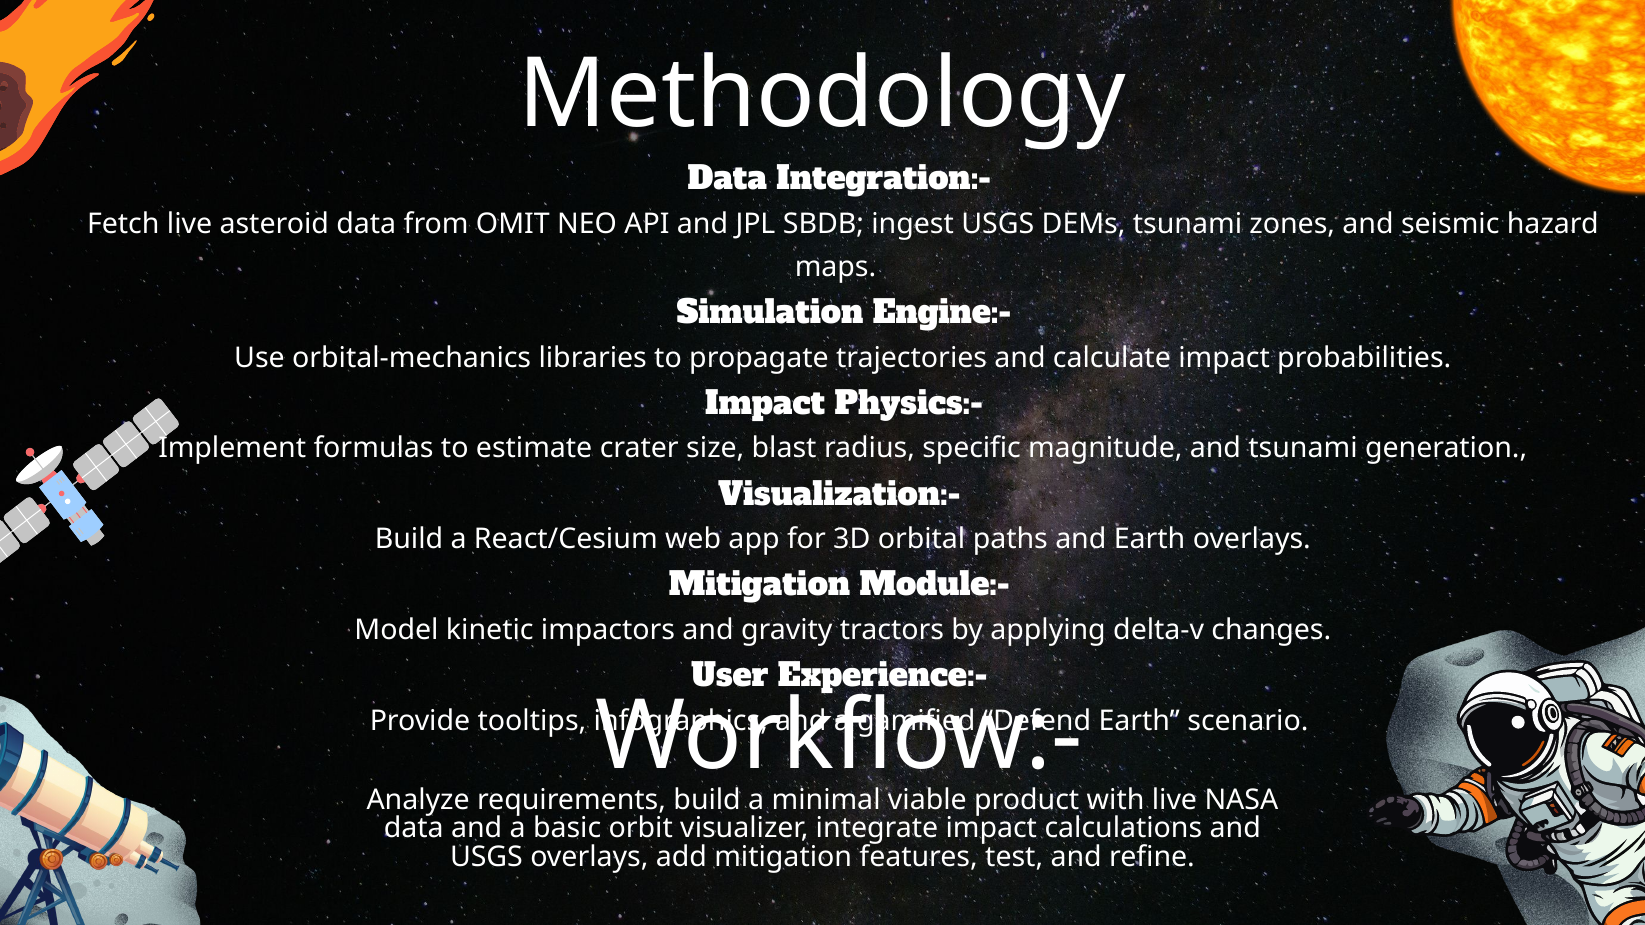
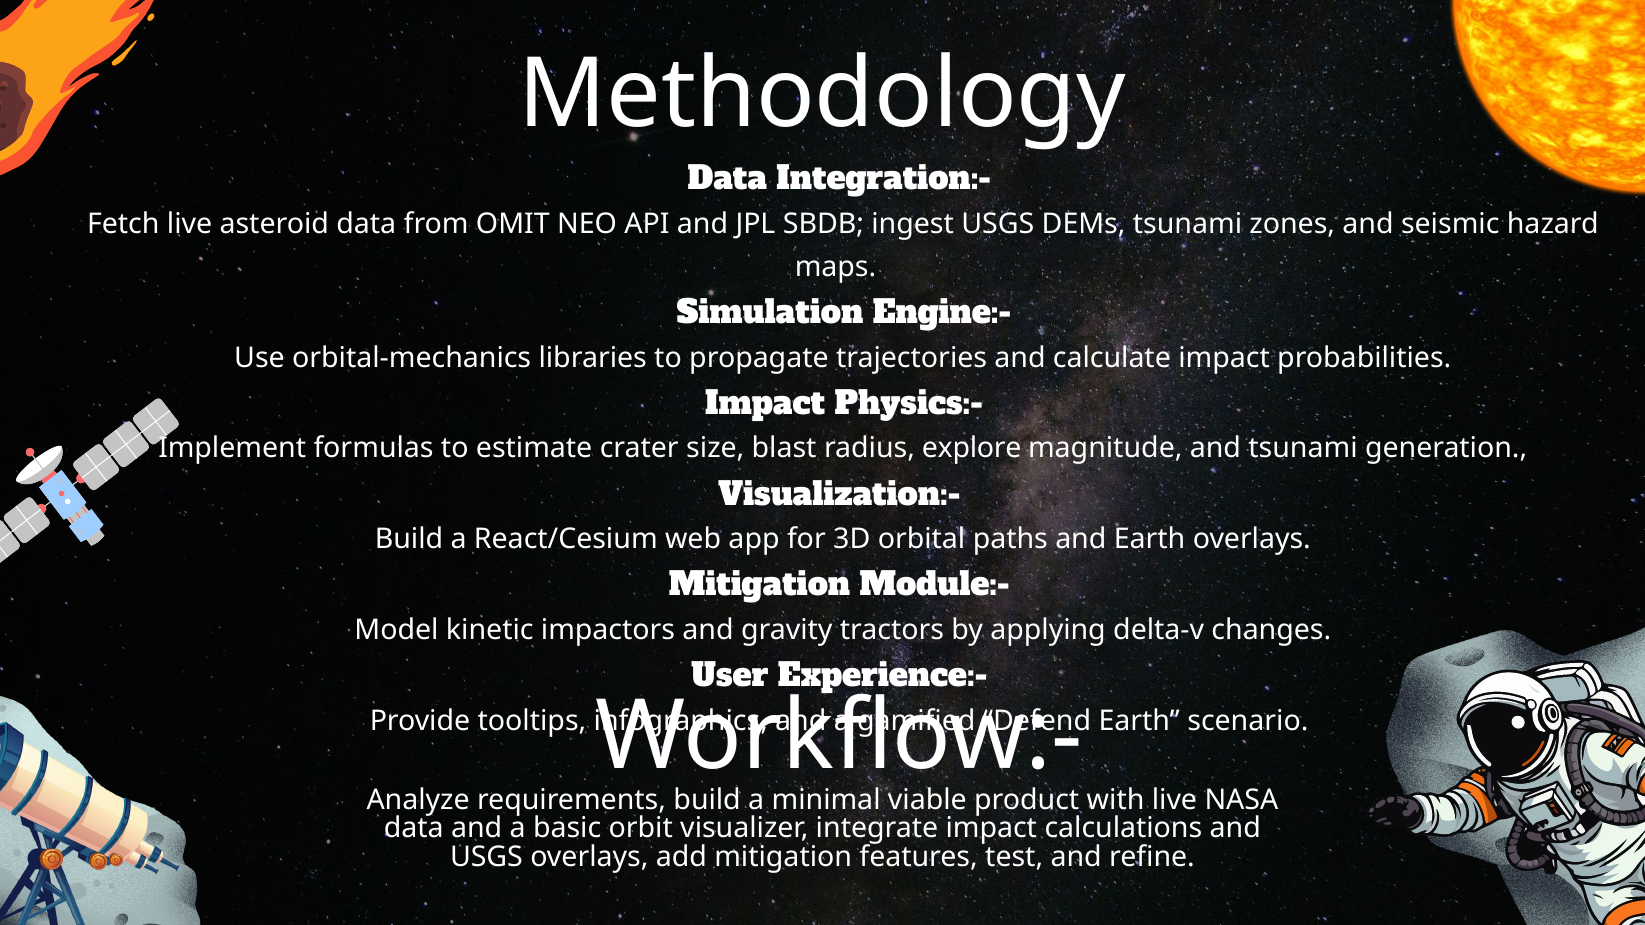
specific: specific -> explore (972, 449)
